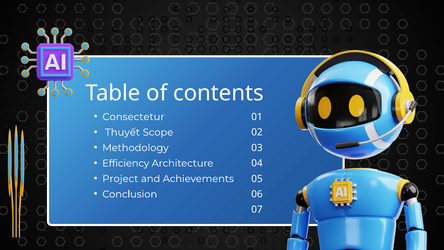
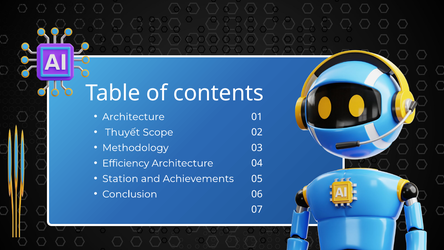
Consectetur: Consectetur -> Architecture (133, 117)
Project: Project -> Station (120, 179)
